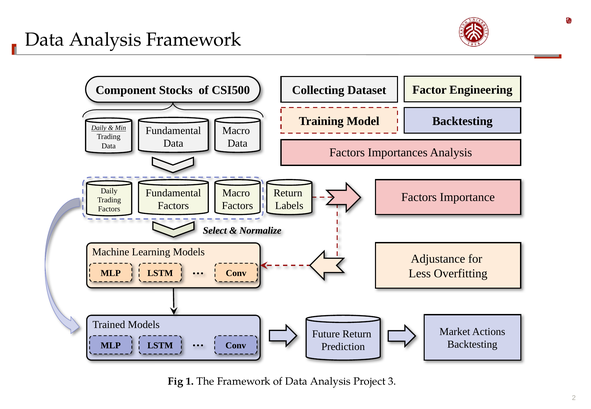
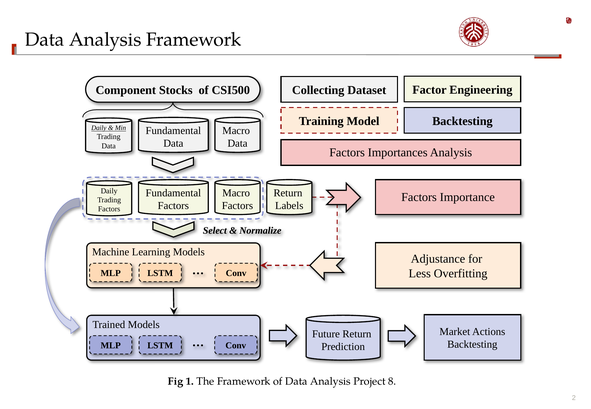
3: 3 -> 8 (392, 382)
